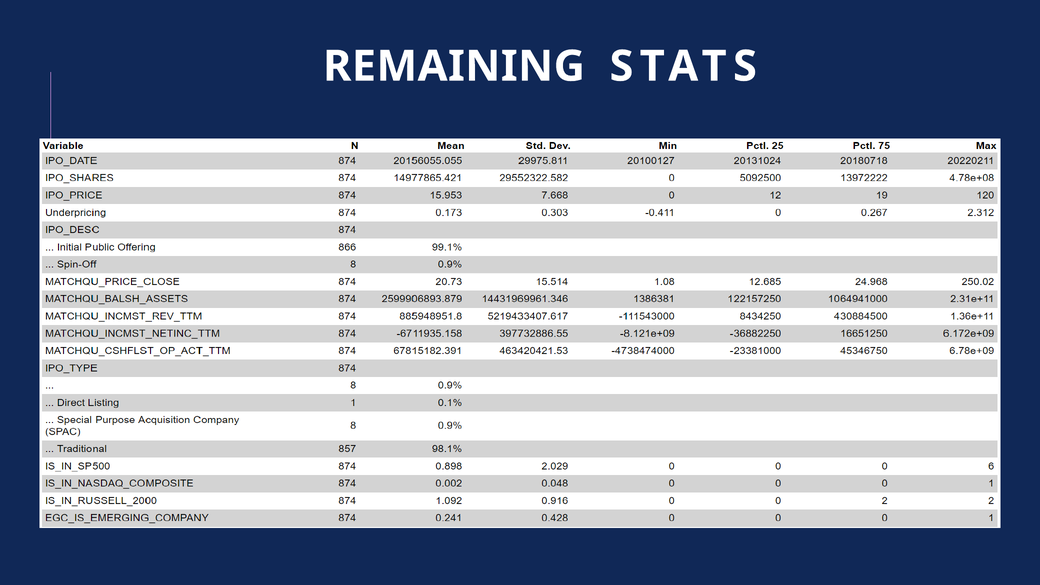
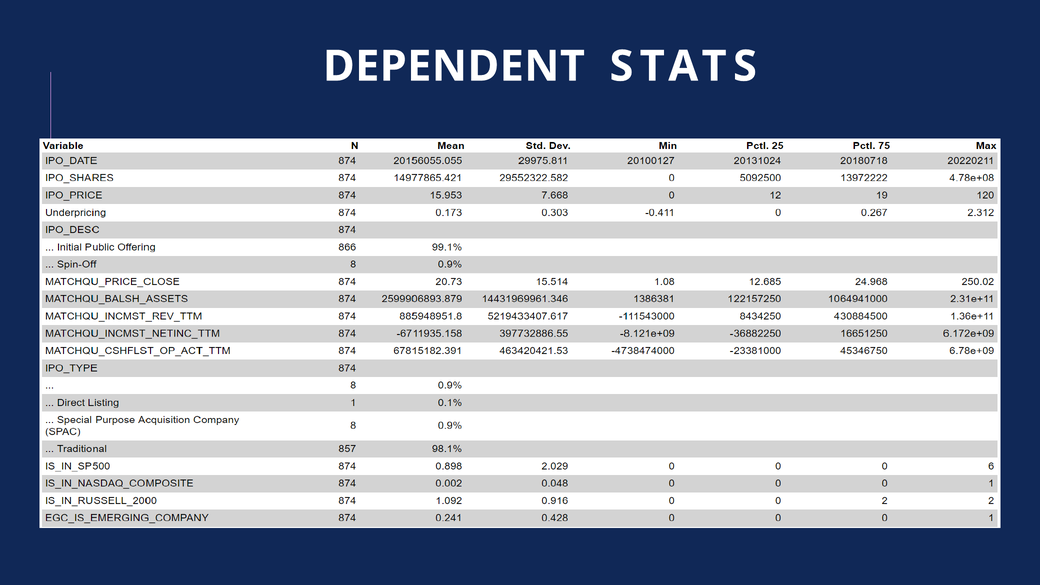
REMAINING: REMAINING -> DEPENDENT (454, 66)
